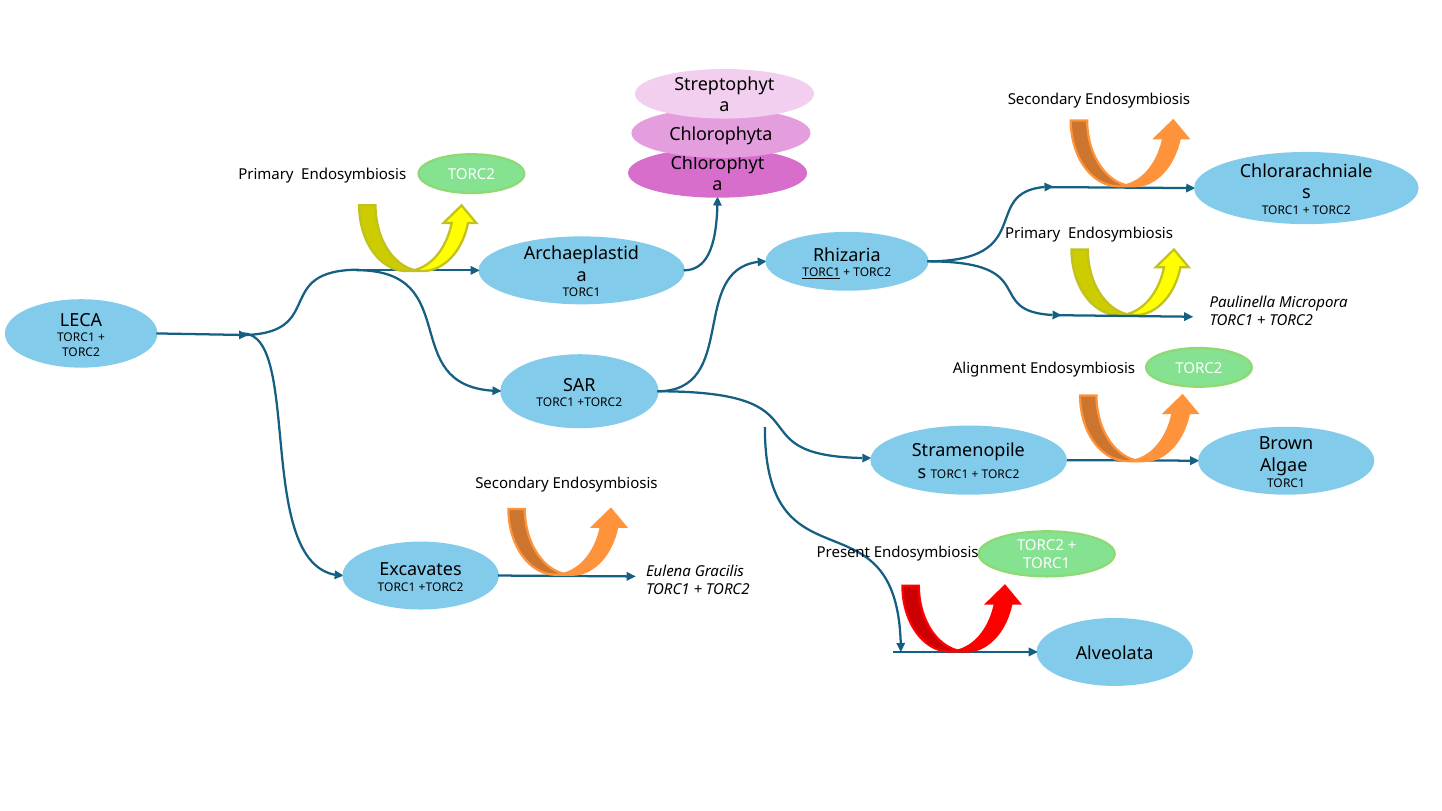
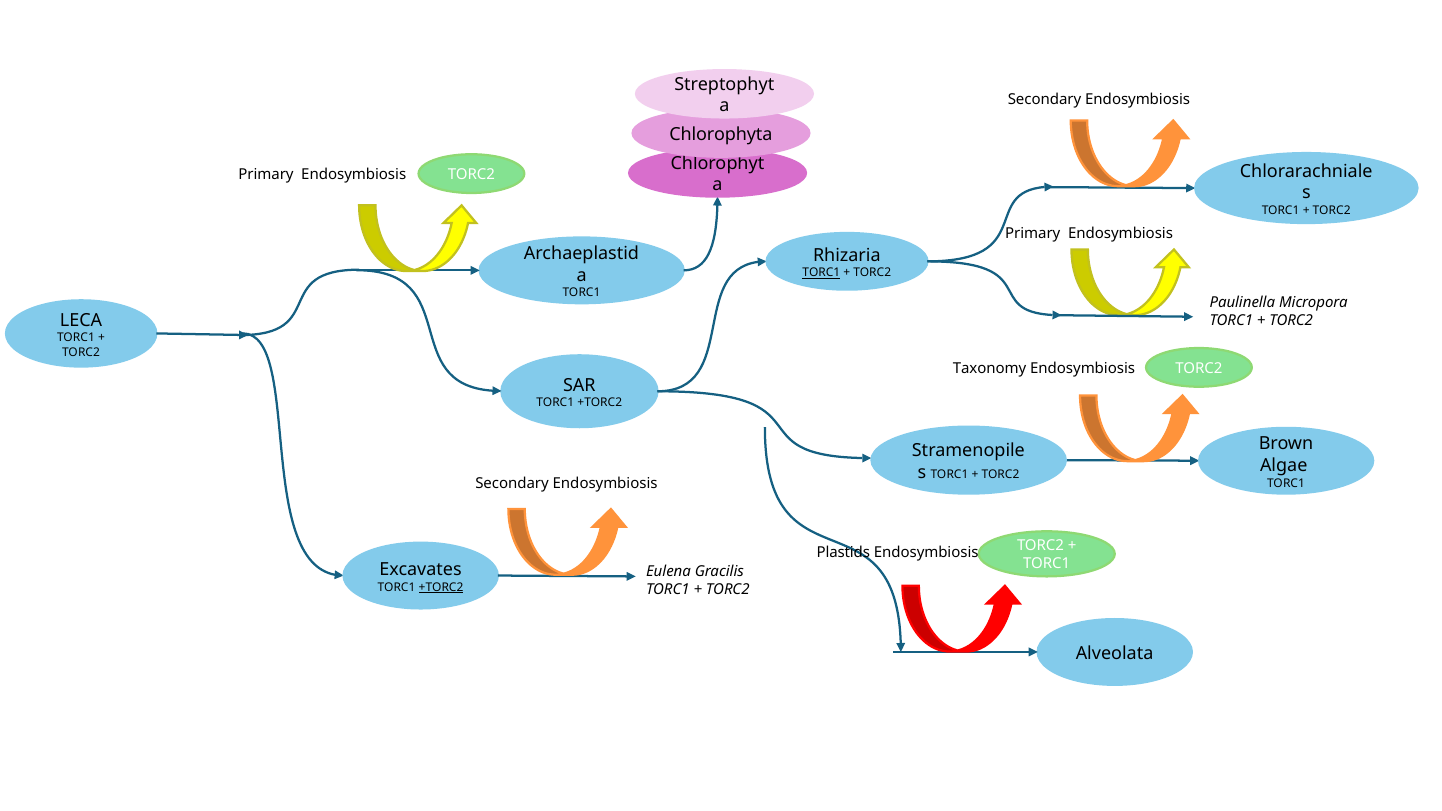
Alignment: Alignment -> Taxonomy (990, 368)
Present: Present -> Plastids (843, 553)
+TORC2 underline: none -> present (441, 587)
